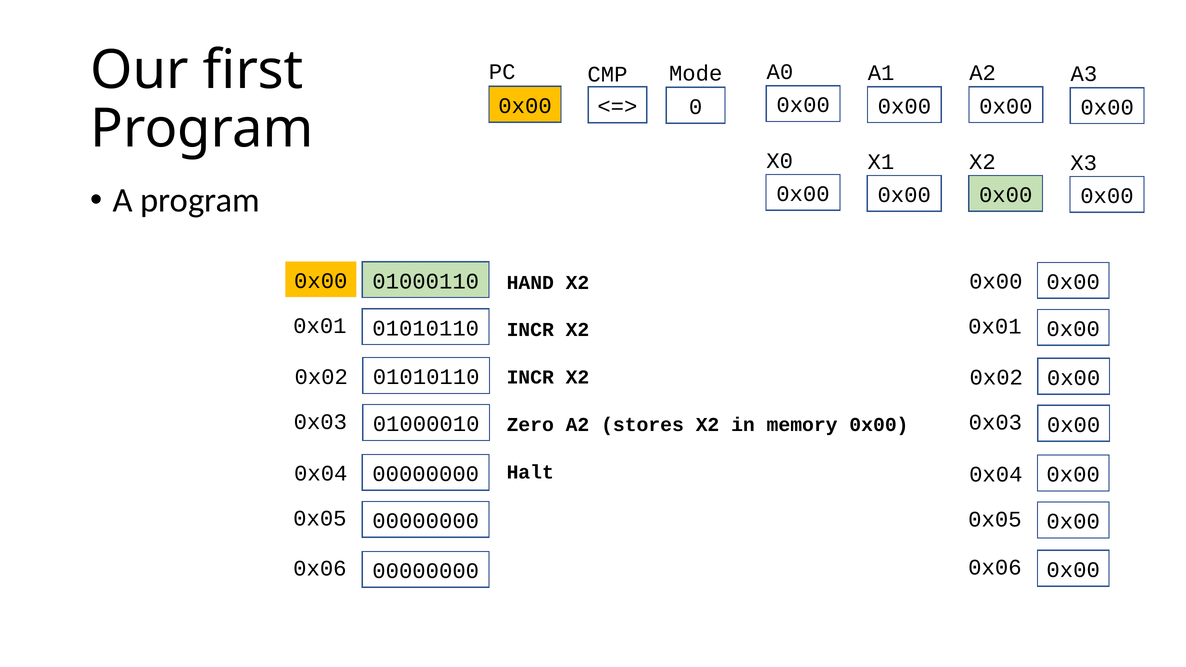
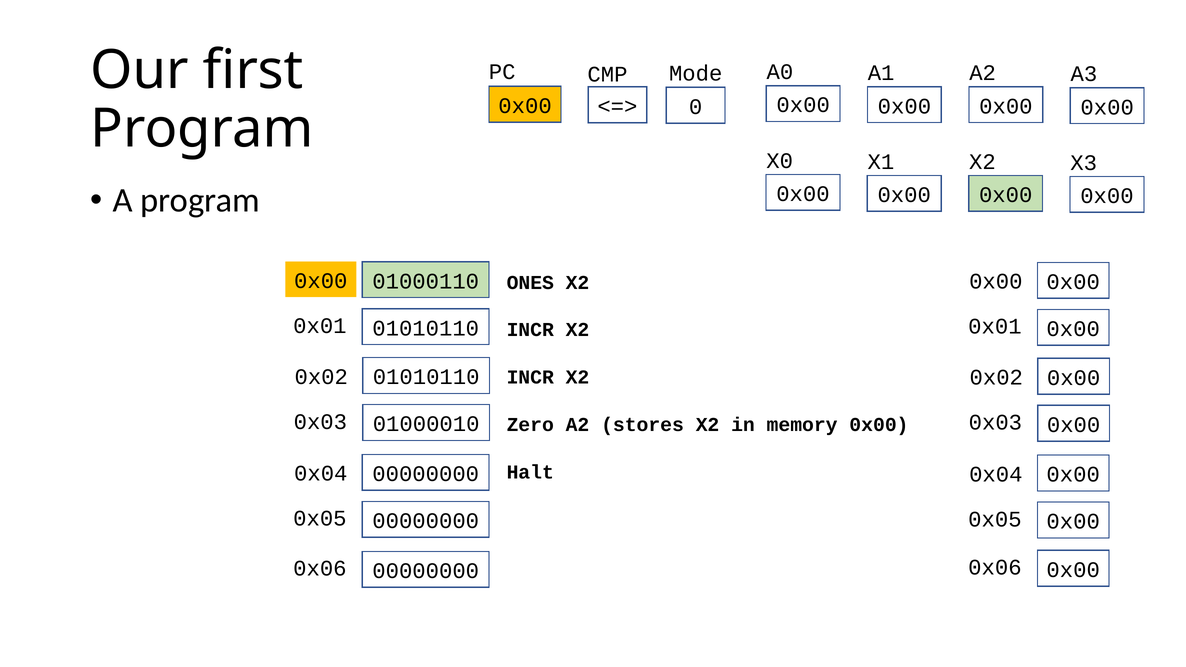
HAND: HAND -> ONES (530, 283)
